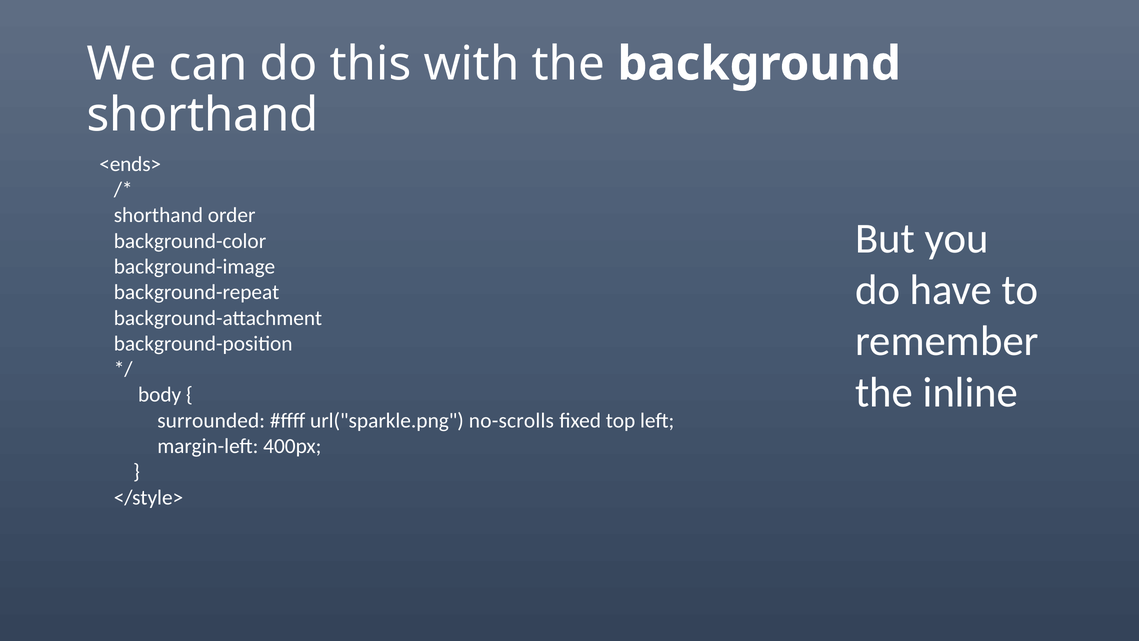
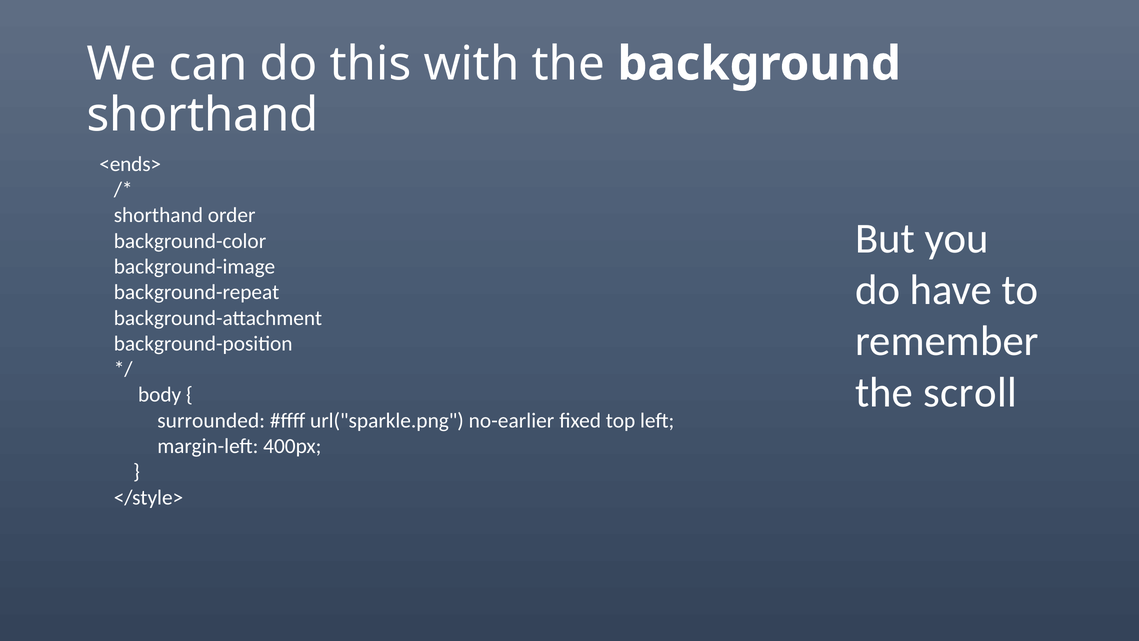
inline: inline -> scroll (970, 392)
no-scrolls: no-scrolls -> no-earlier (511, 420)
